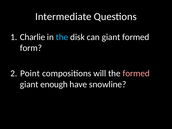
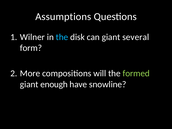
Intermediate: Intermediate -> Assumptions (63, 17)
Charlie: Charlie -> Wilner (32, 37)
giant formed: formed -> several (136, 37)
Point: Point -> More (30, 73)
formed colour: pink -> light green (136, 73)
